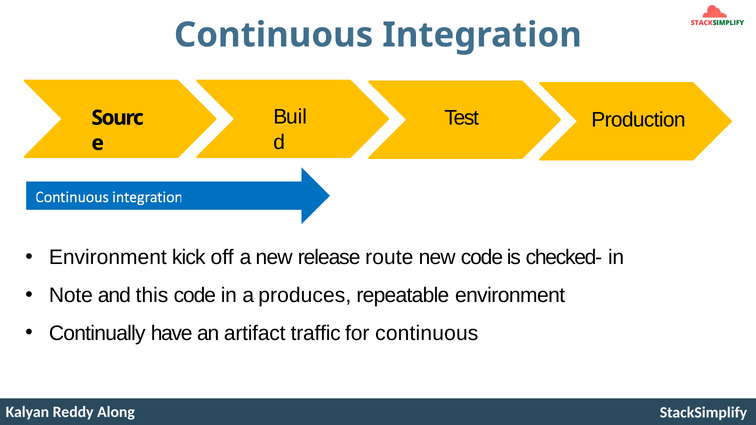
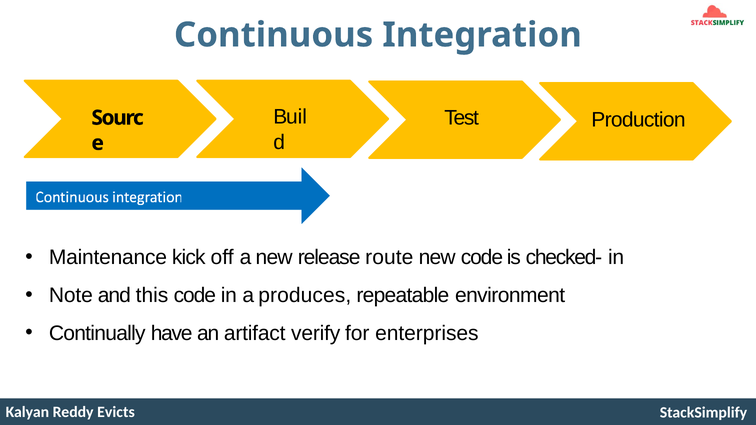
Environment: Environment -> Maintenance (108, 258)
traffic: traffic -> verify (316, 333)
for continuous: continuous -> enterprises (427, 333)
Along: Along -> Evicts (116, 412)
